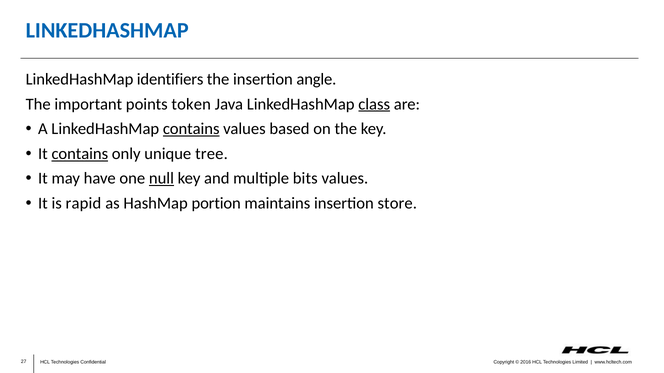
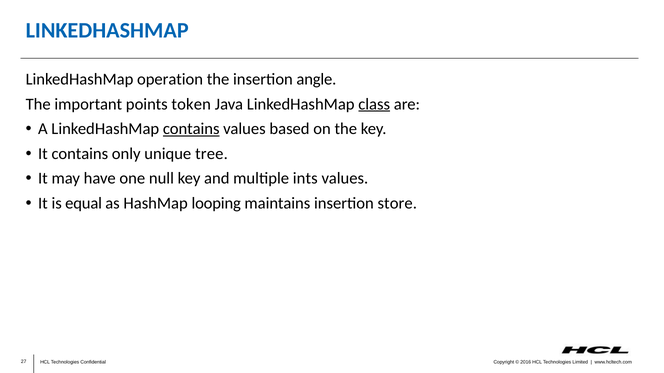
identifiers: identifiers -> operation (170, 79)
contains underline: present -> none (80, 154)
null underline: present -> none (161, 179)
bits: bits -> ints (305, 179)
rapid: rapid -> equal (84, 204)
portion: portion -> looping (216, 204)
